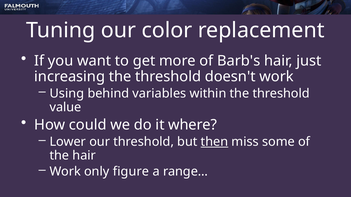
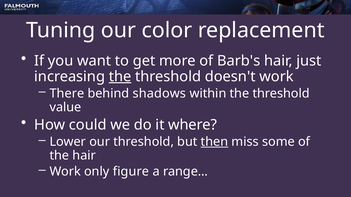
the underline: none -> present (120, 77)
Using: Using -> There (67, 94)
variables: variables -> shadows (159, 94)
